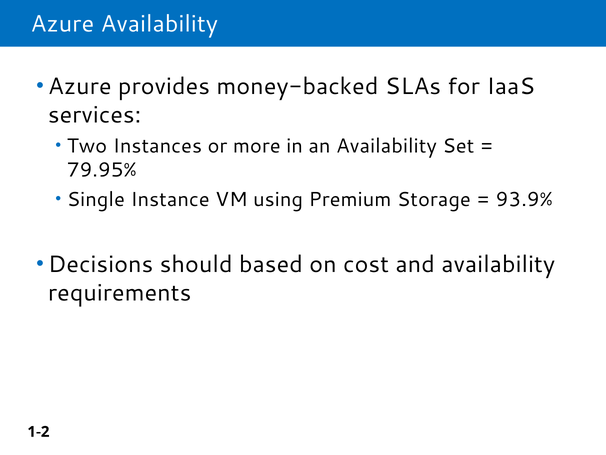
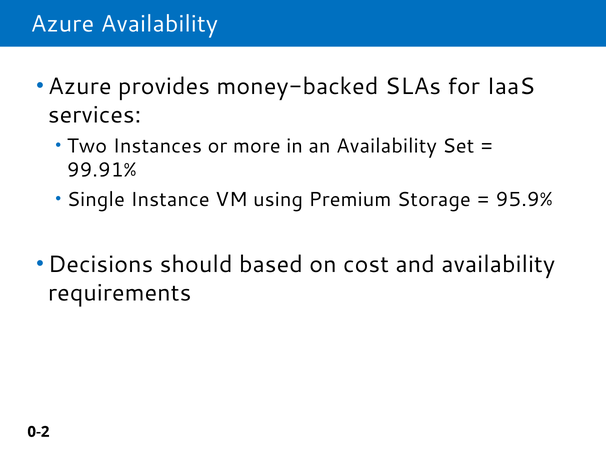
79.95%: 79.95% -> 99.91% (102, 170)
93.9%: 93.9% -> 95.9% (524, 199)
1-2: 1-2 -> 0-2 (38, 431)
